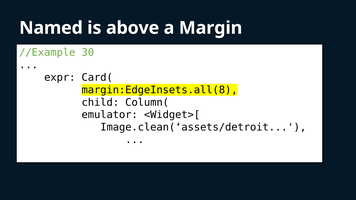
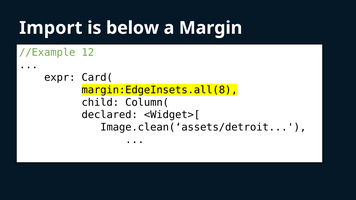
Named: Named -> Import (51, 28)
above: above -> below (133, 28)
30: 30 -> 12 (88, 53)
emulator: emulator -> declared (110, 115)
